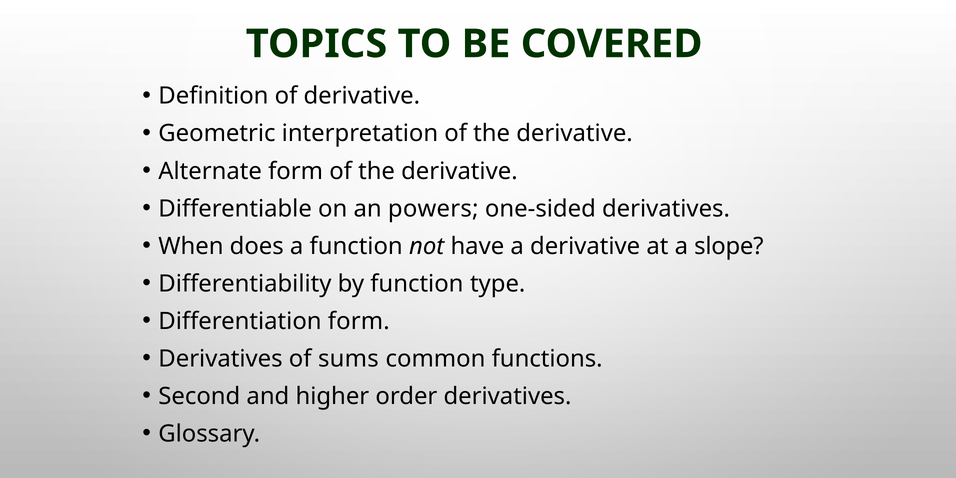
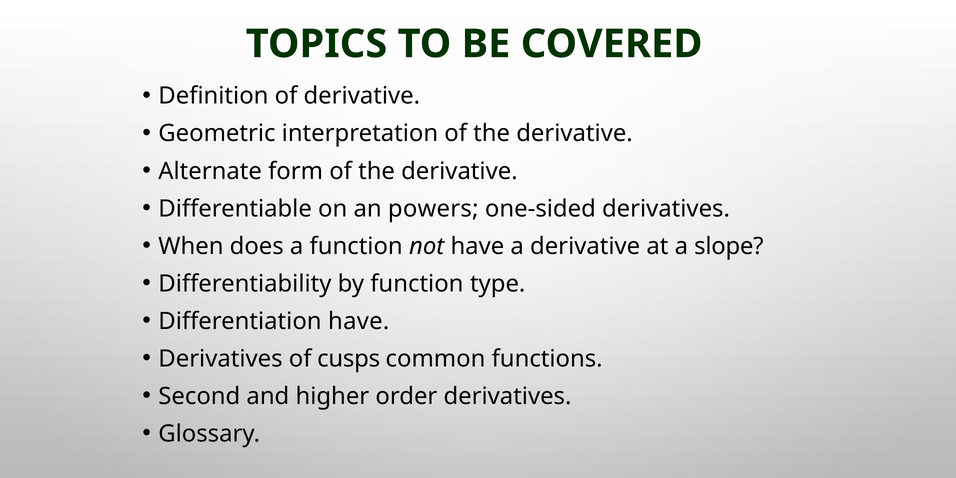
Differentiation form: form -> have (359, 321)
sums: sums -> cusps (349, 359)
